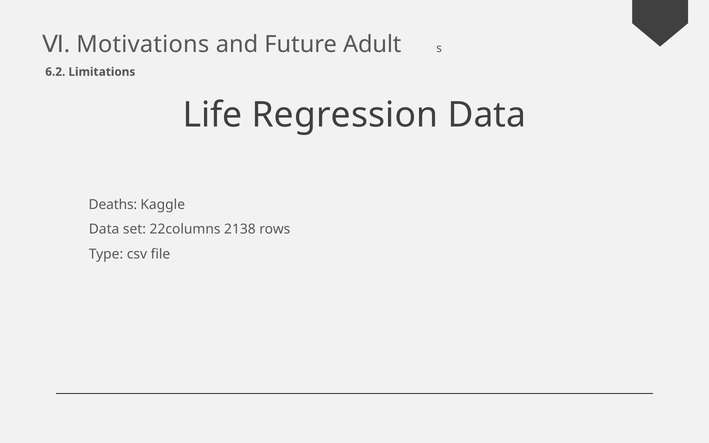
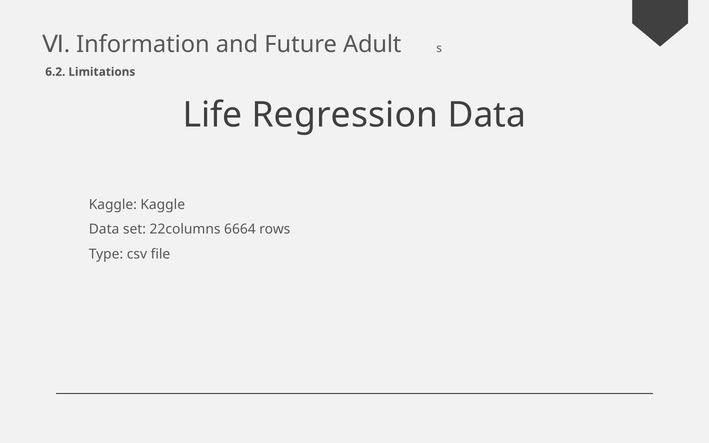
Motivations: Motivations -> Information (143, 45)
Deaths: Deaths -> Kaggle (113, 205)
2138: 2138 -> 6664 (240, 230)
